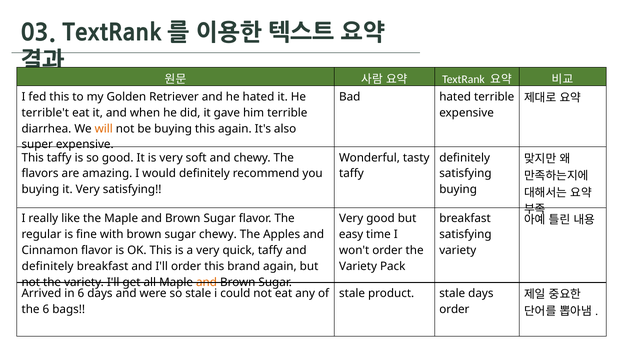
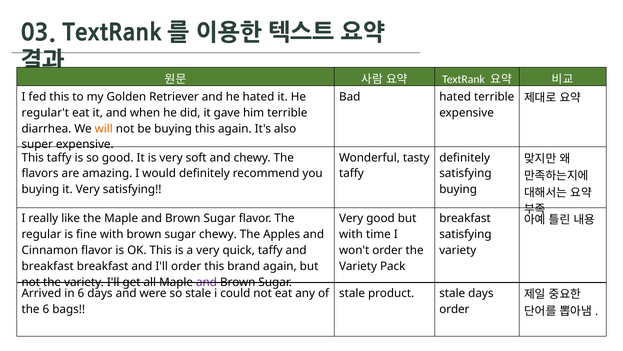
terrible't: terrible't -> regular't (45, 113)
easy: easy -> with (351, 234)
definitely: definitely -> breakfast (48, 266)
and colour: orange -> purple (207, 282)
